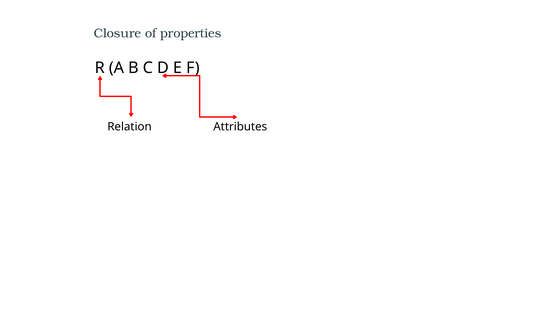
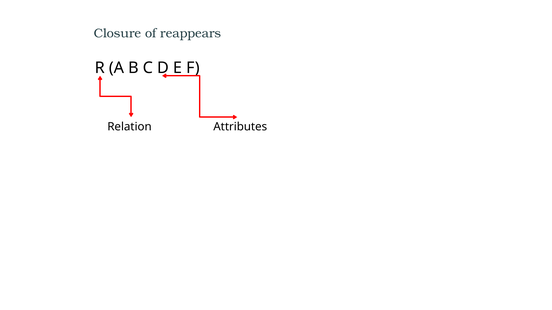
properties: properties -> reappears (191, 33)
